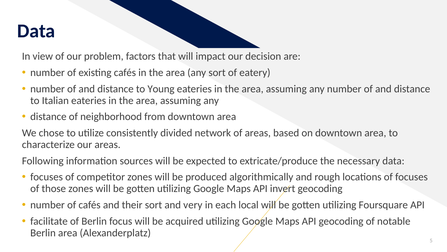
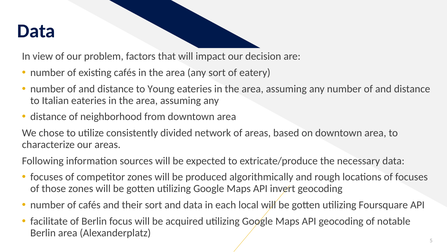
and very: very -> data (193, 205)
